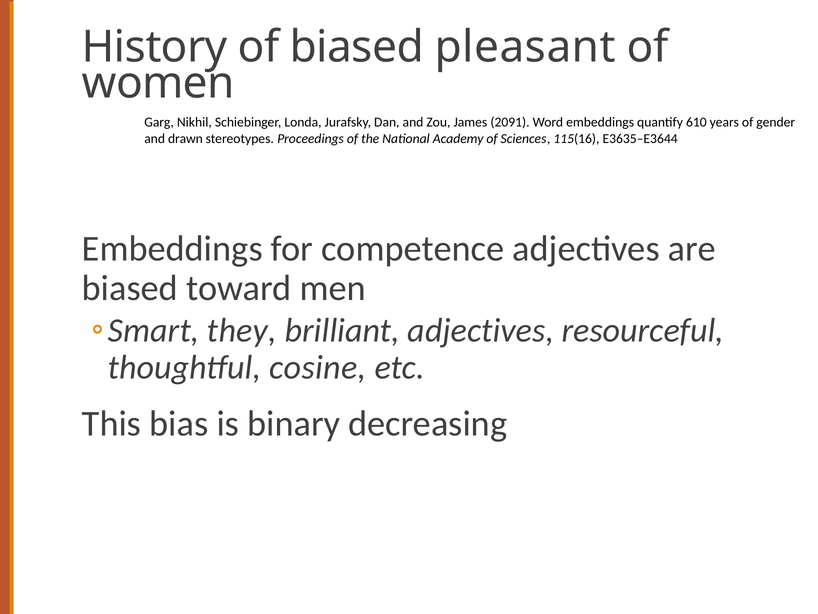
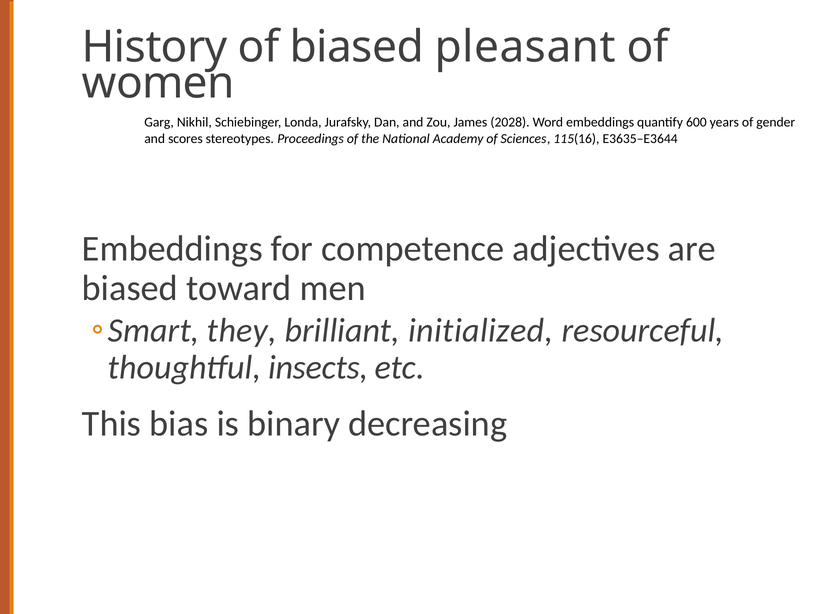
2091: 2091 -> 2028 (510, 122)
610: 610 -> 600 (696, 122)
drawn: drawn -> scores (185, 139)
brilliant adjectives: adjectives -> initialized (481, 330)
cosine: cosine -> insects (318, 367)
